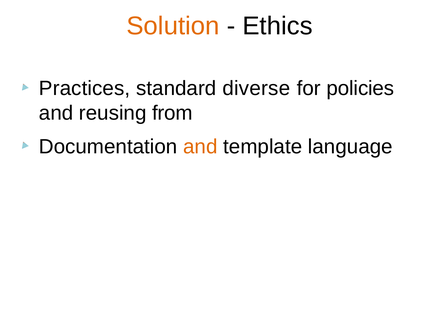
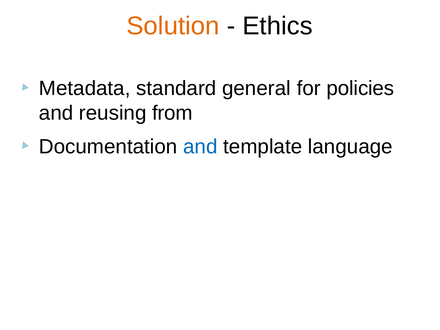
Practices: Practices -> Metadata (85, 88)
diverse: diverse -> general (256, 88)
and colour: orange -> blue (200, 147)
